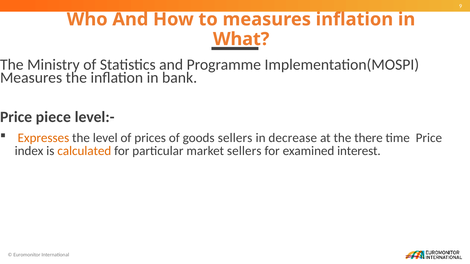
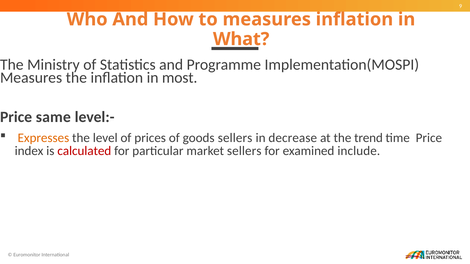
bank: bank -> most (180, 78)
piece: piece -> same (53, 117)
there: there -> trend (369, 138)
calculated colour: orange -> red (84, 151)
interest: interest -> include (359, 151)
